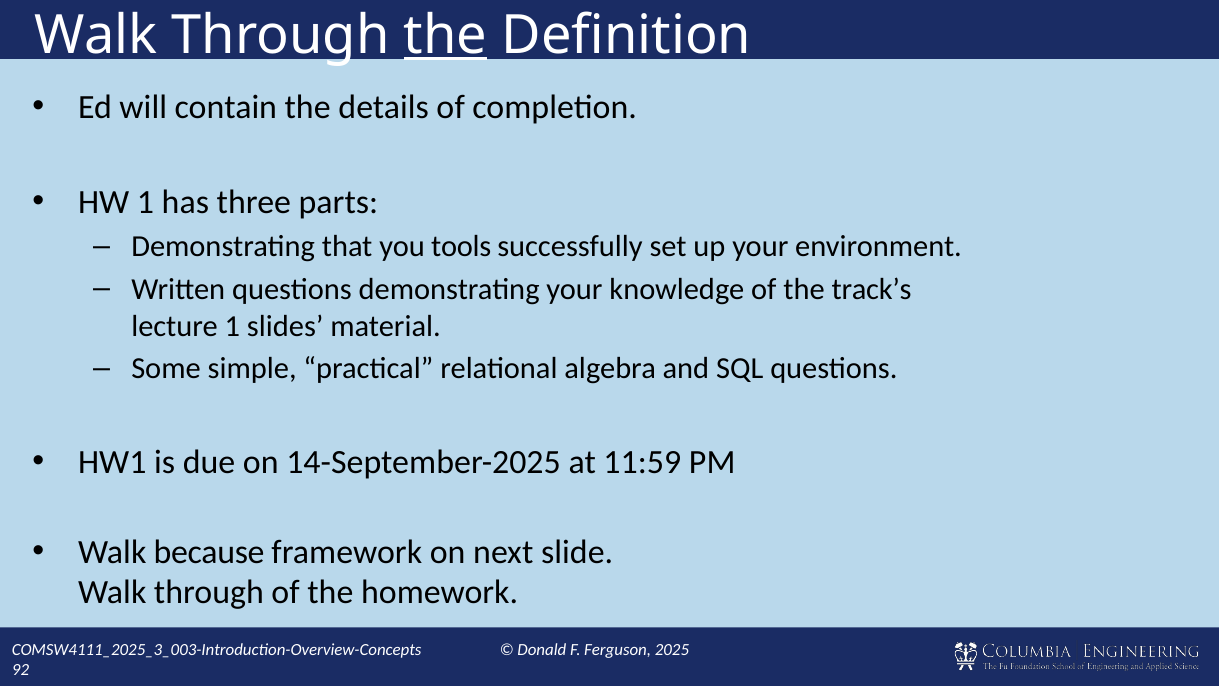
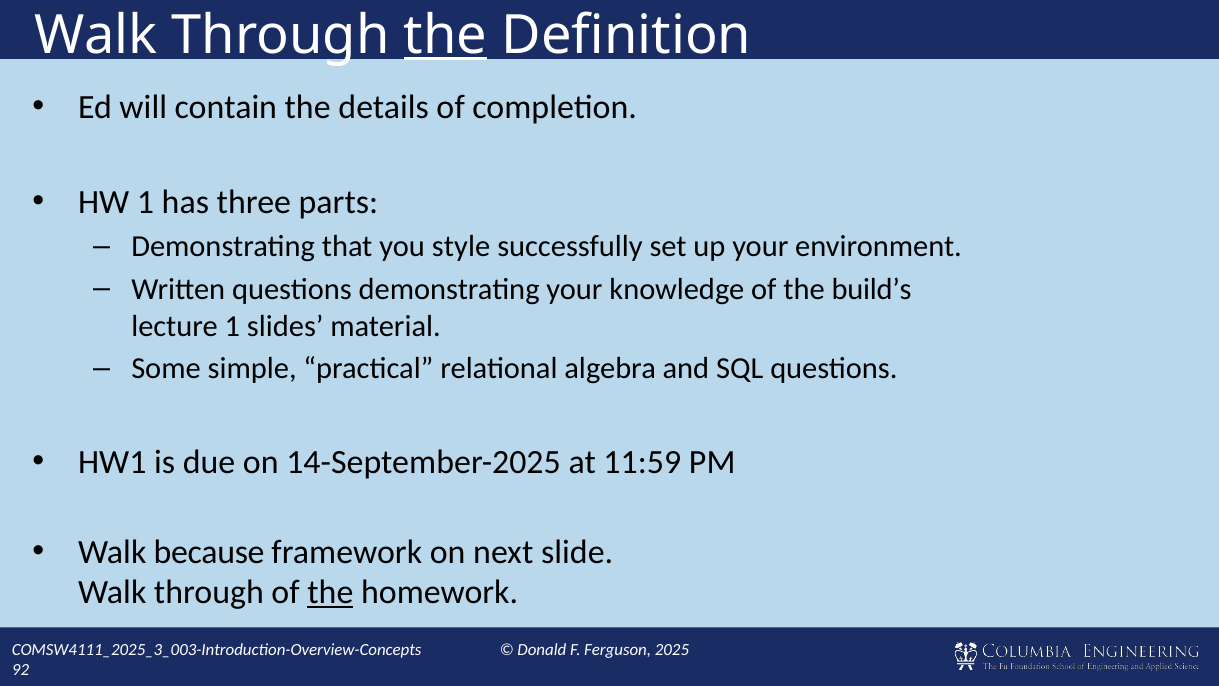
tools: tools -> style (461, 247)
track’s: track’s -> build’s (872, 289)
the underline: none -> present (330, 592)
